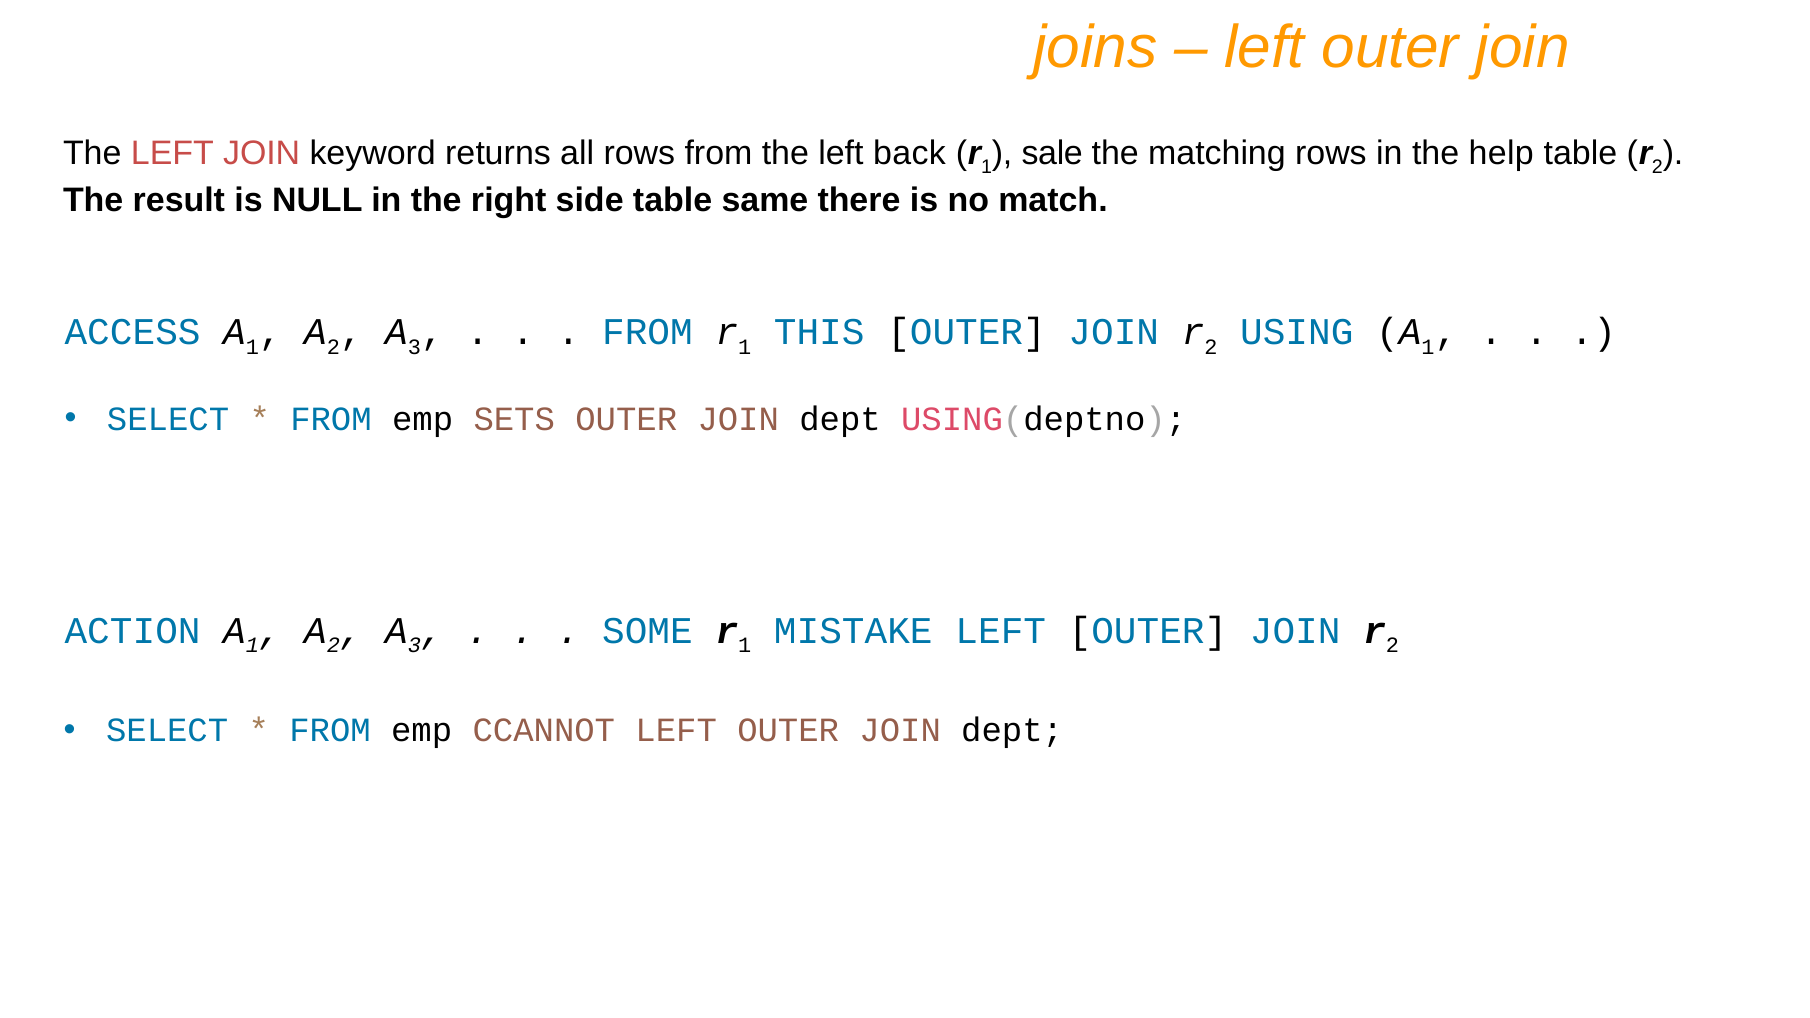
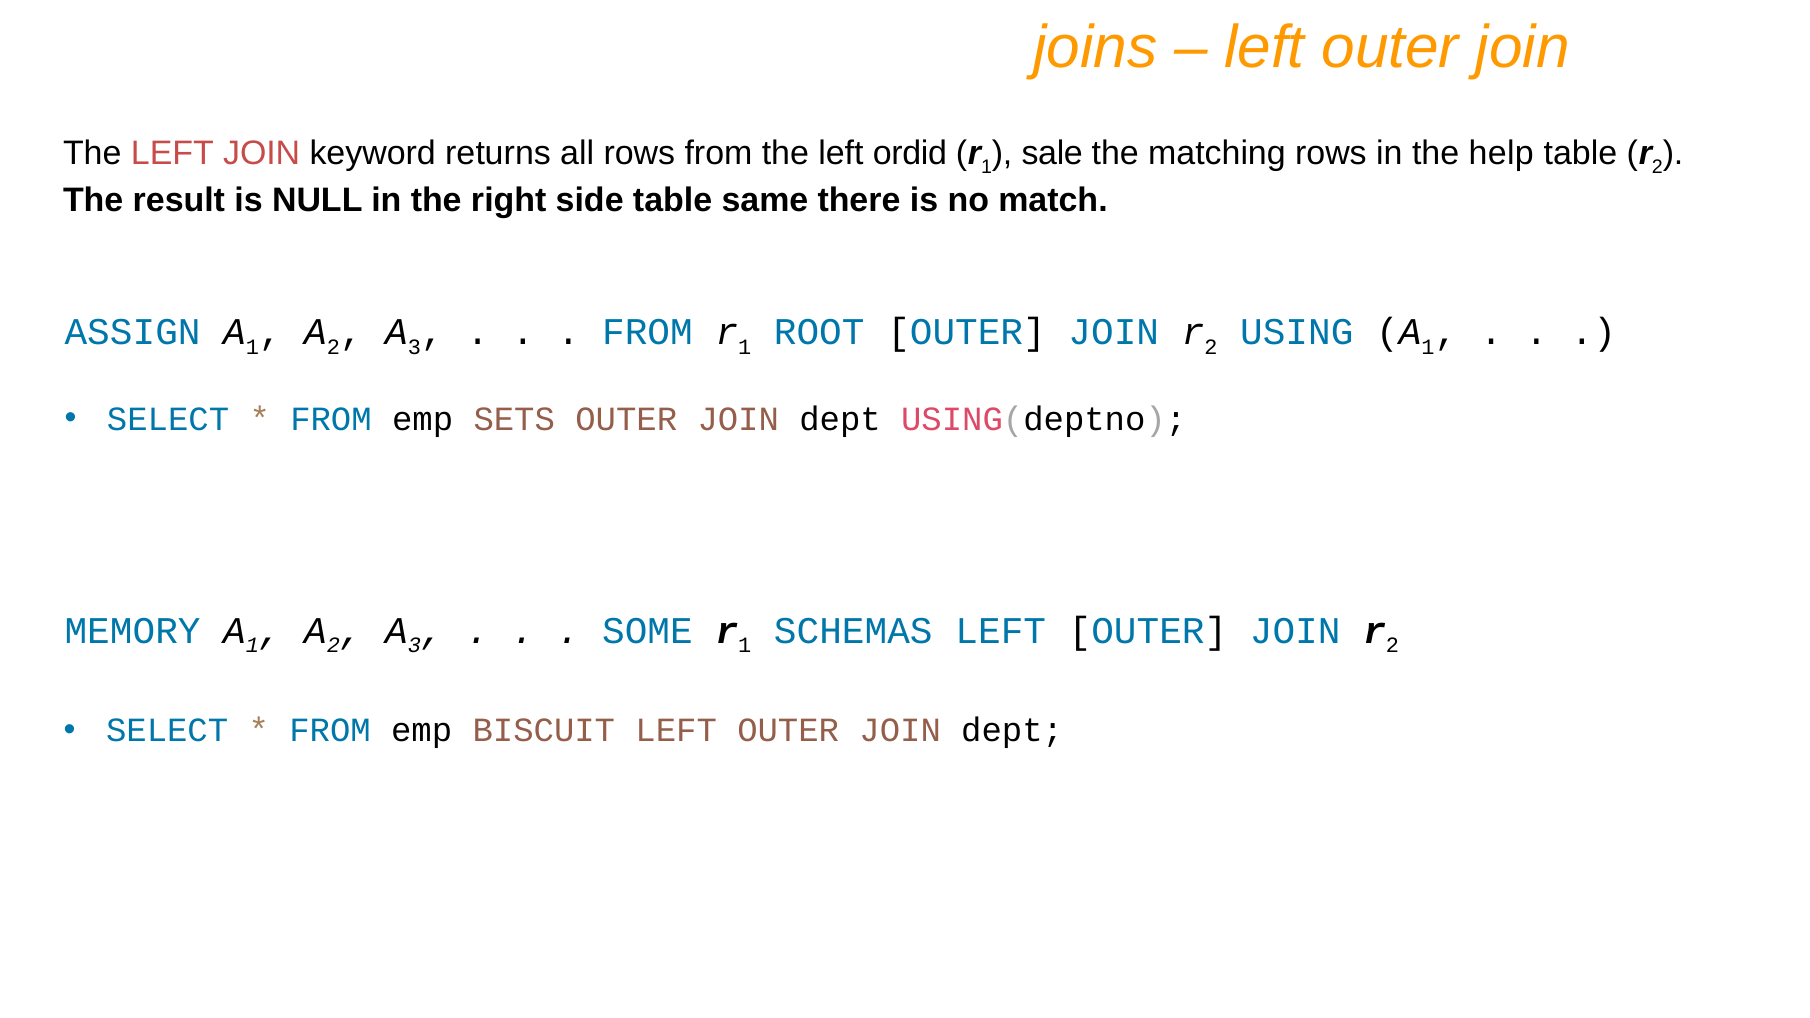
back: back -> ordid (910, 154)
ACCESS: ACCESS -> ASSIGN (133, 332)
THIS: THIS -> ROOT (819, 332)
ACTION: ACTION -> MEMORY (133, 631)
MISTAKE: MISTAKE -> SCHEMAS (853, 631)
CCANNOT: CCANNOT -> BISCUIT (544, 731)
